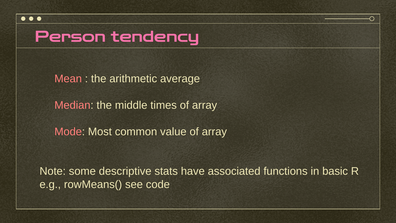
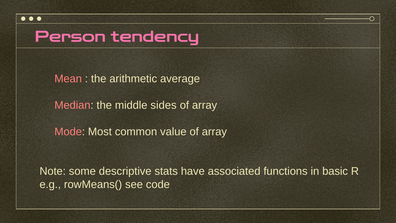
times: times -> sides (164, 105)
